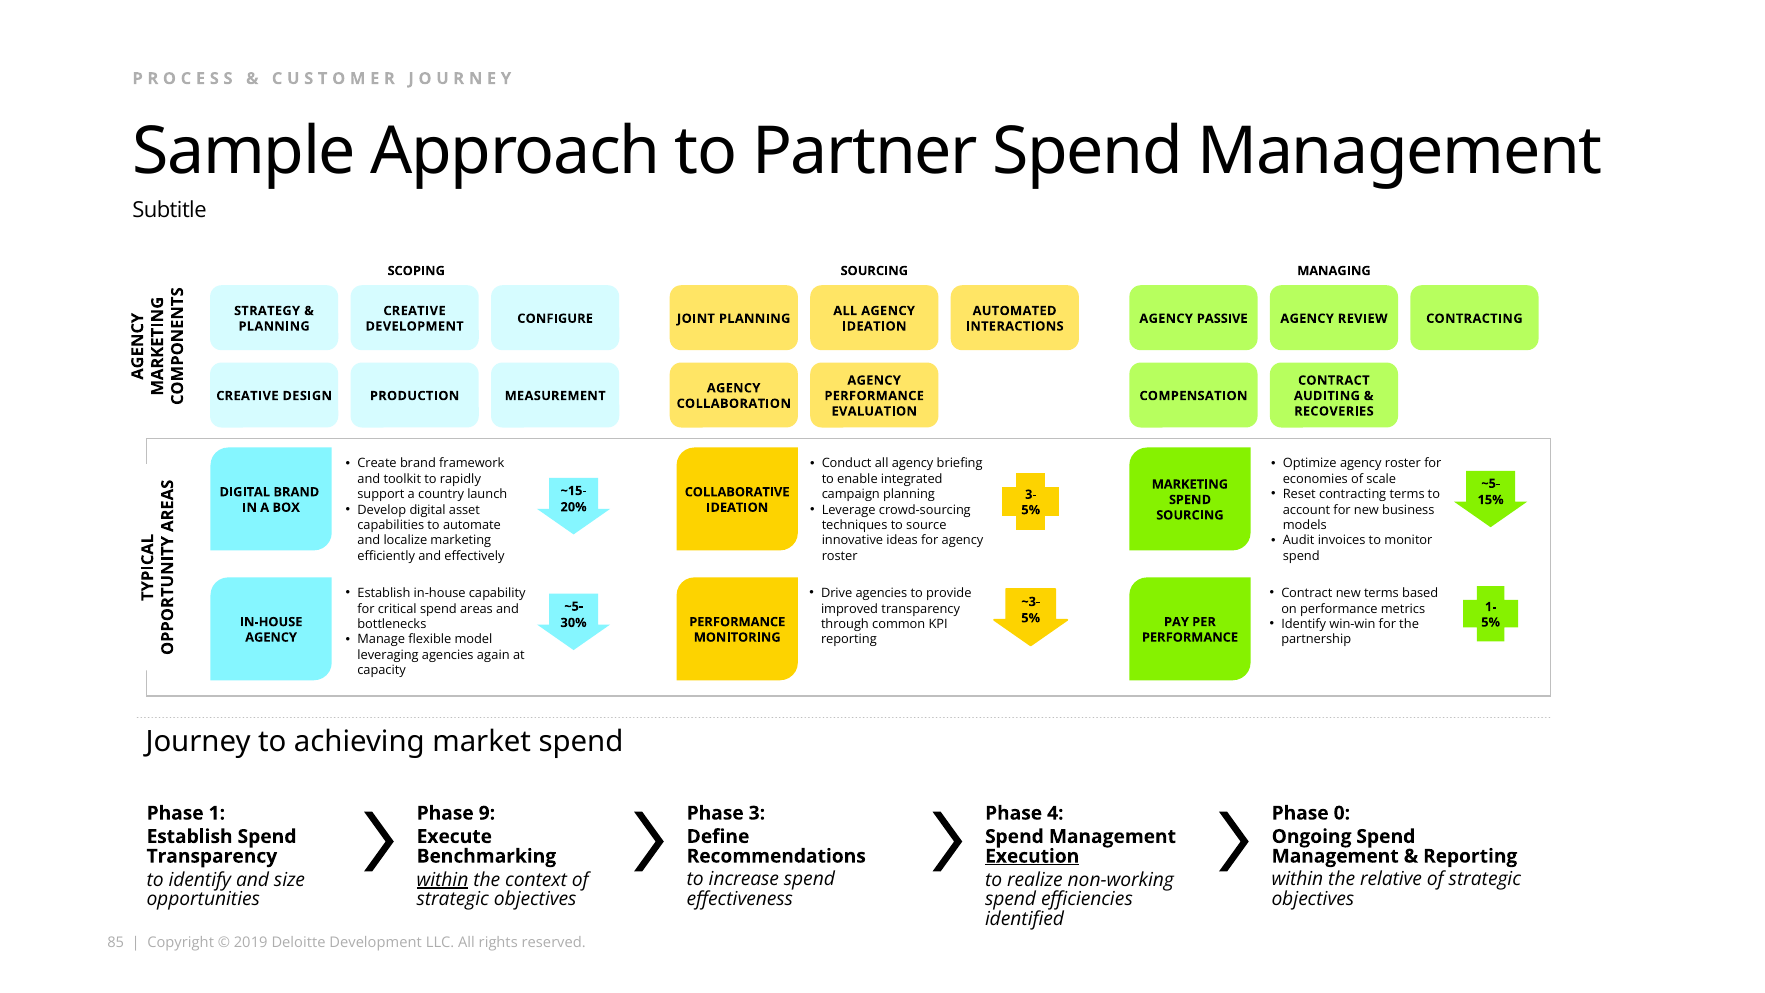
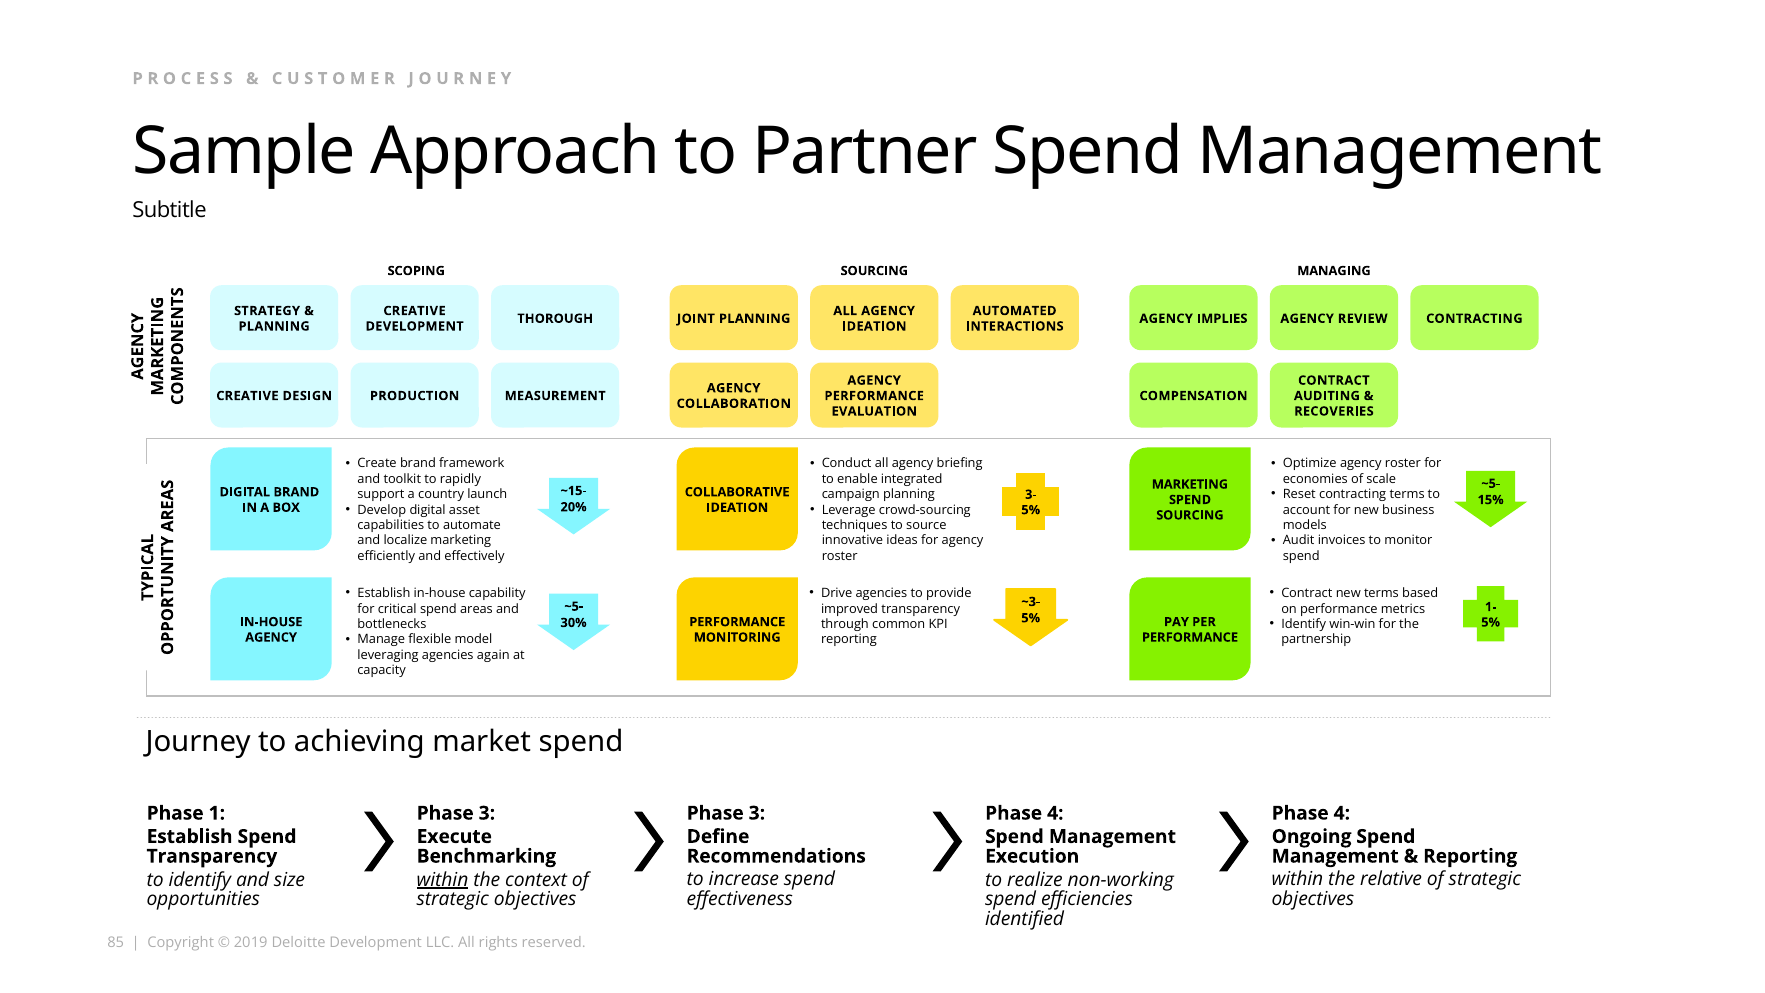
CONFIGURE: CONFIGURE -> THOROUGH (555, 319)
PASSIVE: PASSIVE -> IMPLIES (1222, 319)
9: 9 -> 3 (487, 813)
0: 0 -> 4 (1342, 813)
Execution underline: present -> none (1032, 856)
